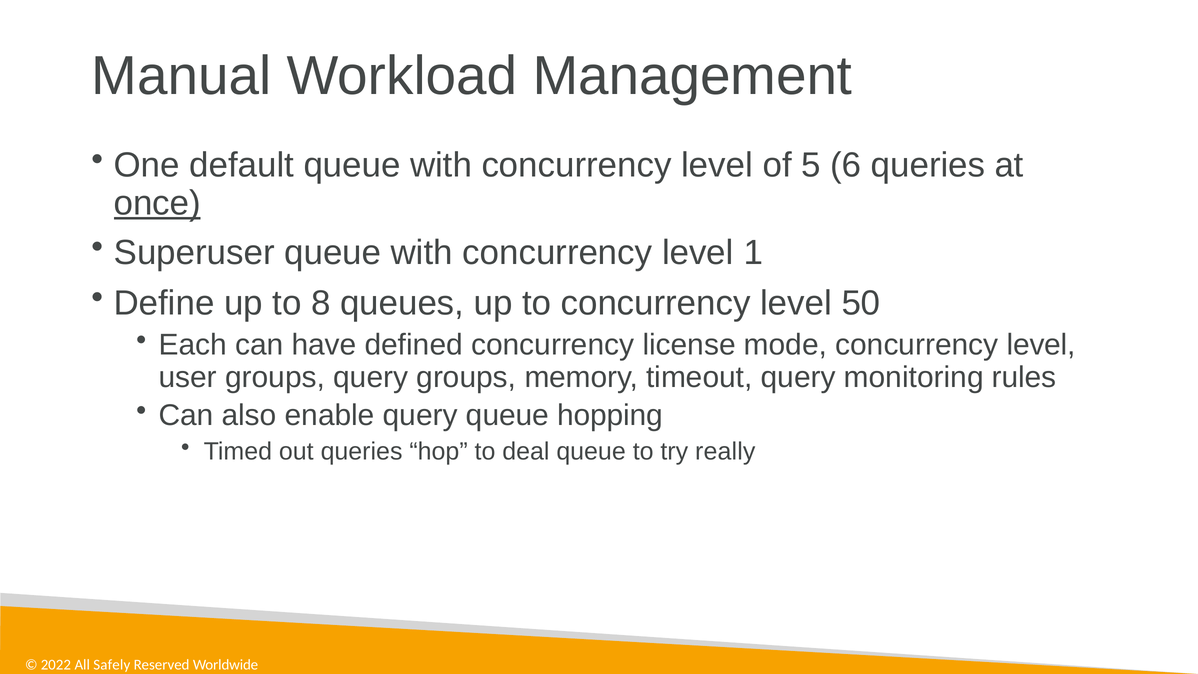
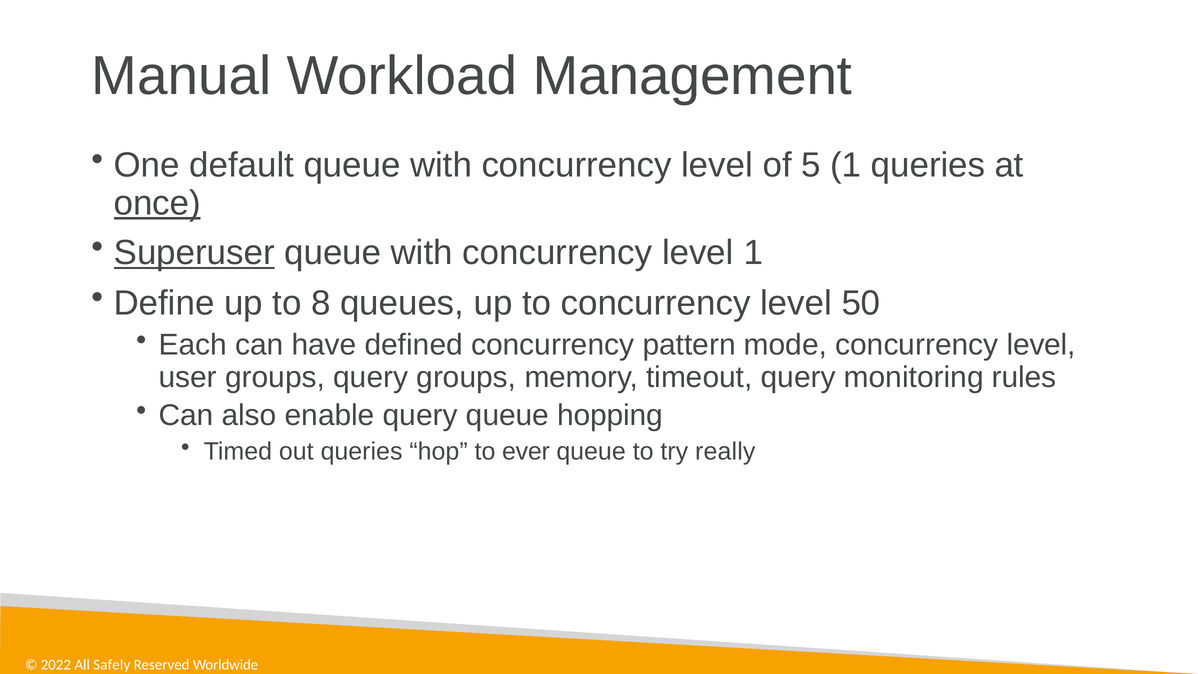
5 6: 6 -> 1 (846, 165)
Superuser underline: none -> present (194, 253)
license: license -> pattern (689, 345)
deal: deal -> ever (526, 452)
